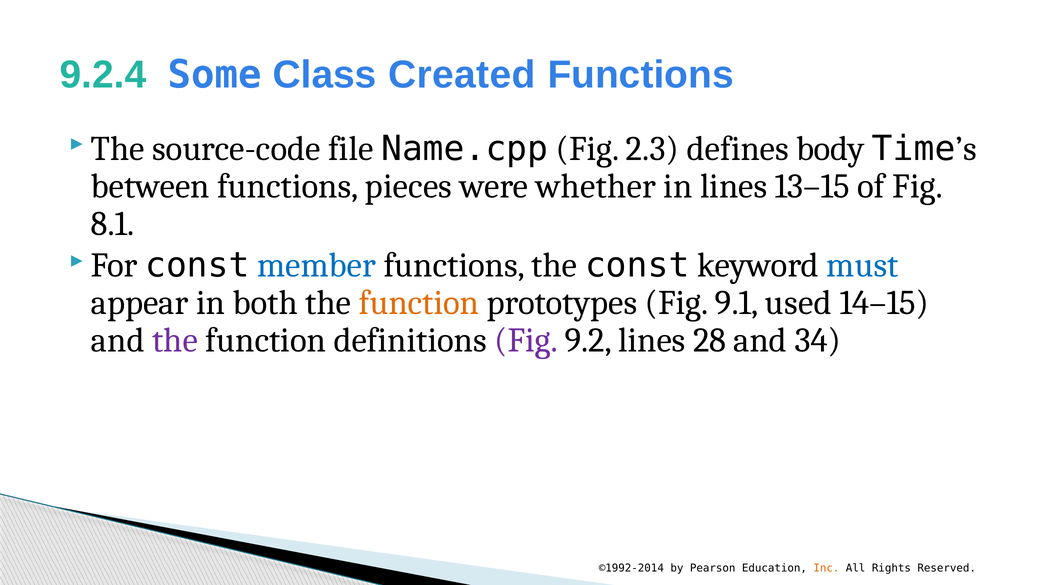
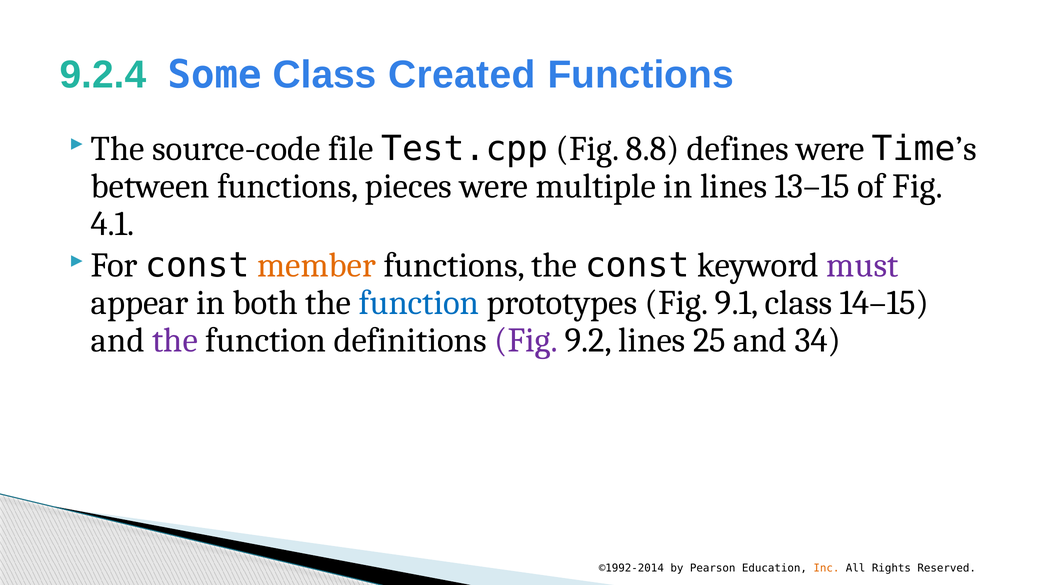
Name.cpp: Name.cpp -> Test.cpp (465, 149)
2.3: 2.3 -> 8.8 (653, 149)
defines body: body -> were (830, 149)
whether: whether -> multiple (596, 186)
8.1: 8.1 -> 4.1 (113, 224)
member colour: blue -> orange (317, 265)
must colour: blue -> purple (862, 265)
function colour: orange -> blue (419, 303)
9.1 used: used -> class (799, 303)
28: 28 -> 25 (709, 340)
